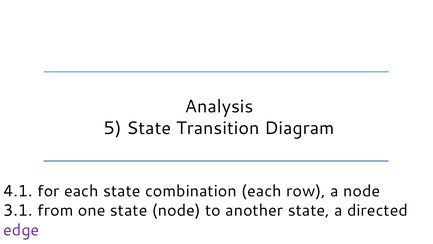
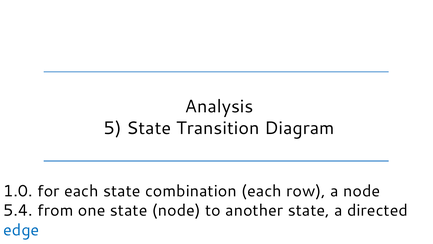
4.1: 4.1 -> 1.0 (18, 191)
3.1: 3.1 -> 5.4 (18, 210)
edge colour: purple -> blue (21, 230)
